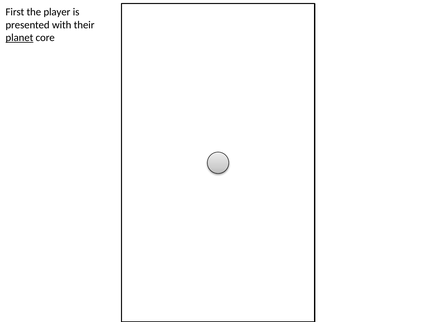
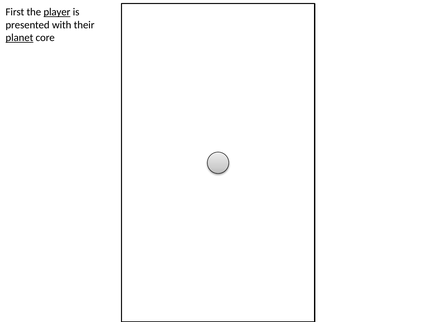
player underline: none -> present (57, 12)
